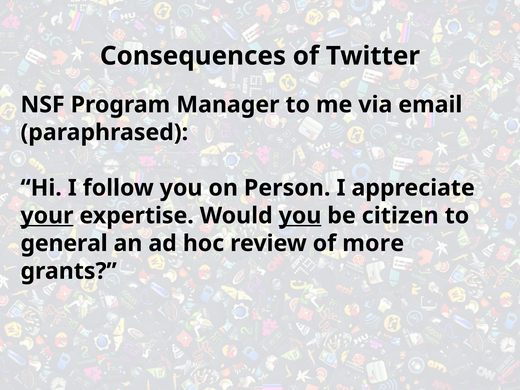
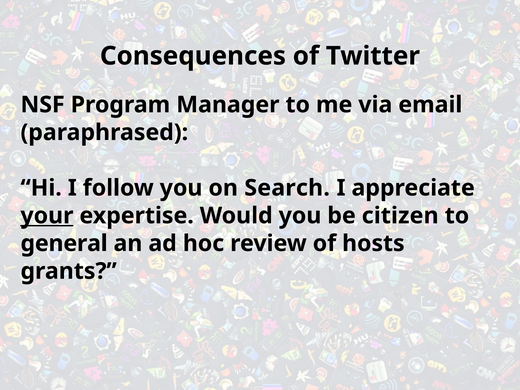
Person: Person -> Search (287, 188)
you underline: present -> none (300, 216)
more: more -> hosts (373, 243)
